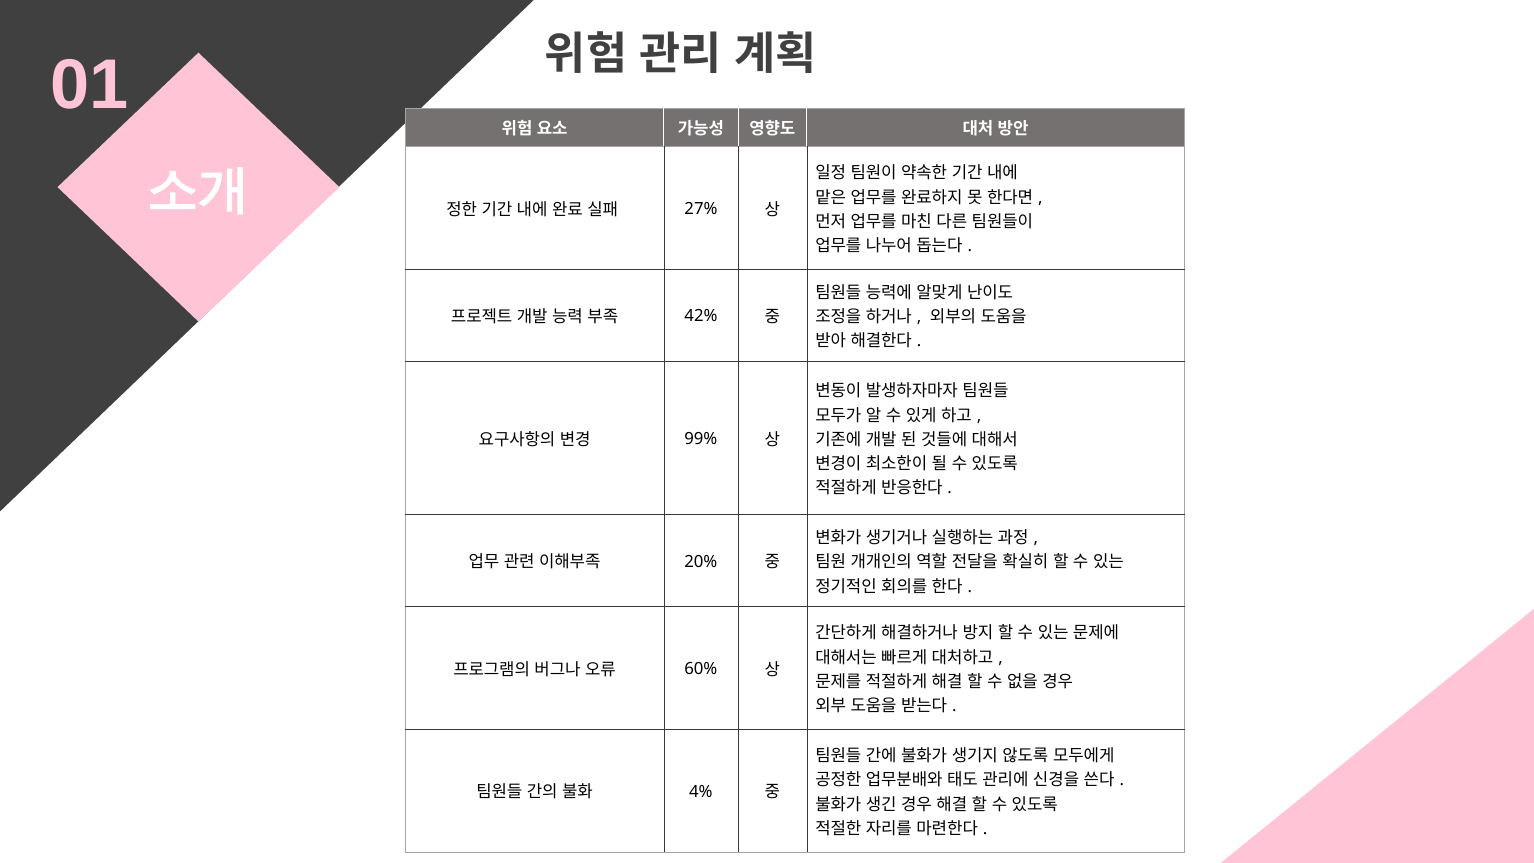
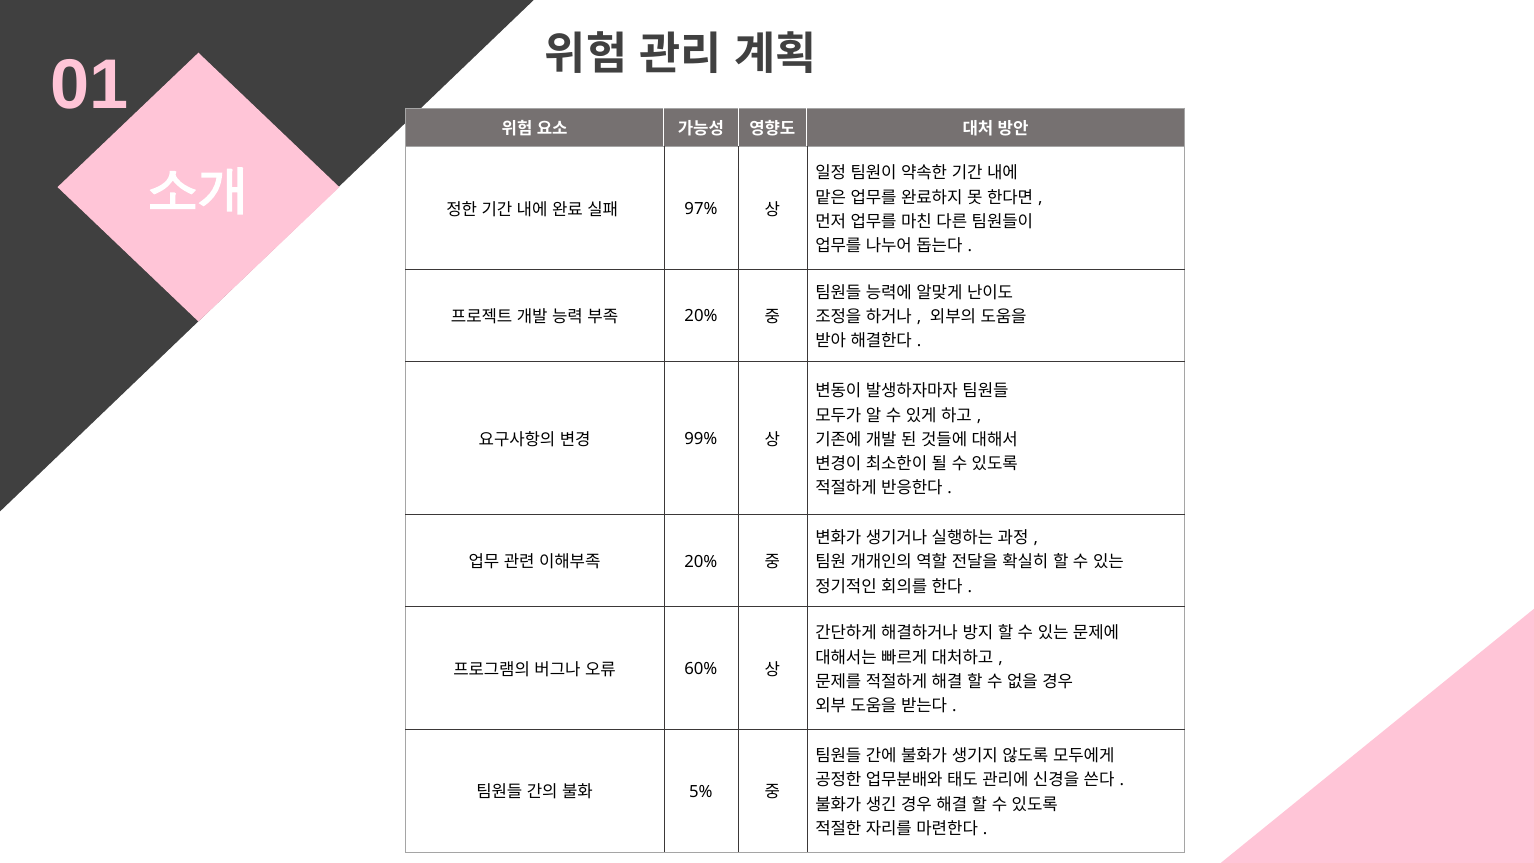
27%: 27% -> 97% (701, 209)
42%: 42% -> 20% (701, 316)
4%: 4% -> 5% (701, 792)
